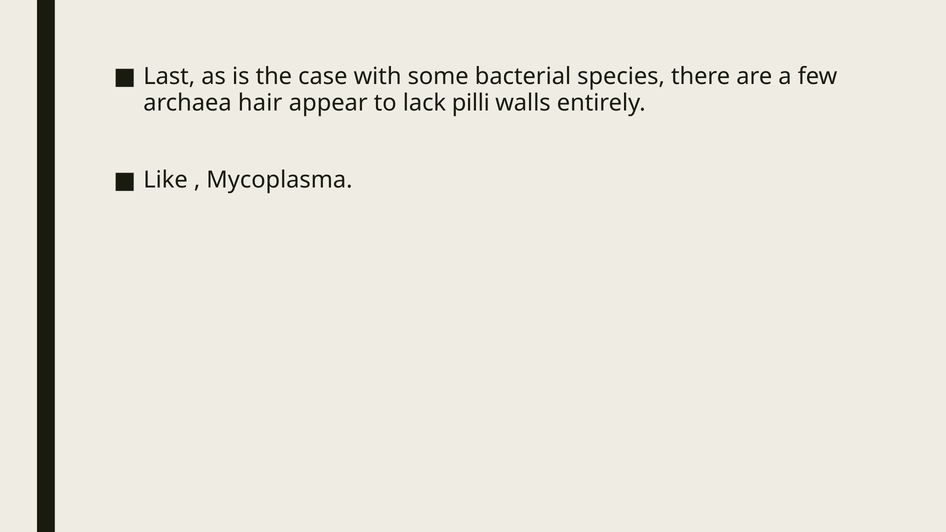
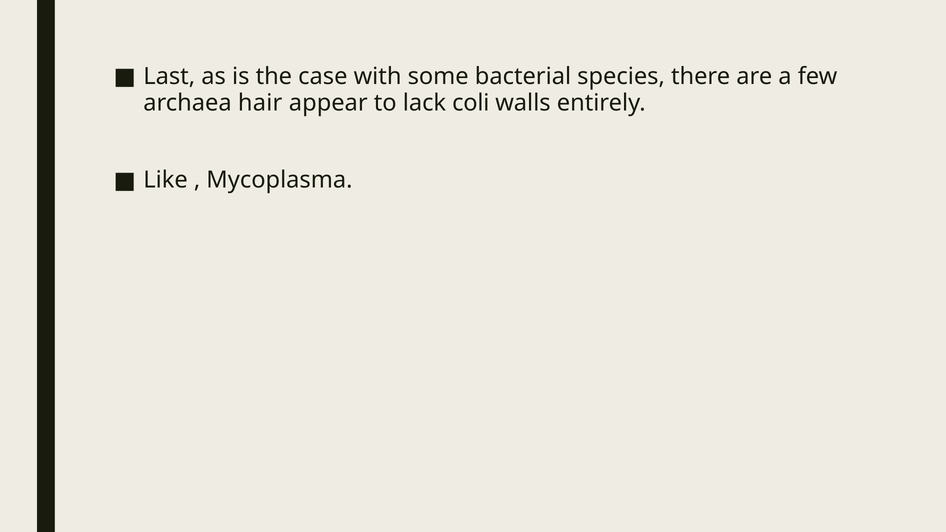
pilli: pilli -> coli (471, 103)
